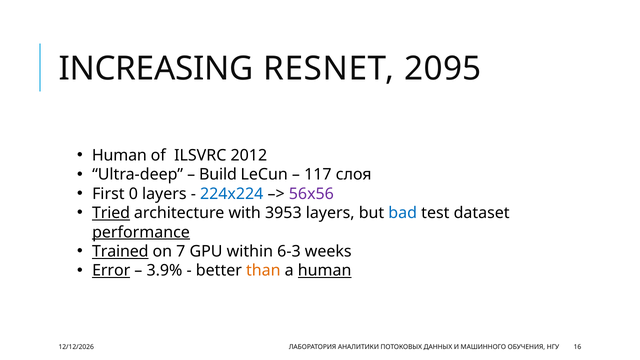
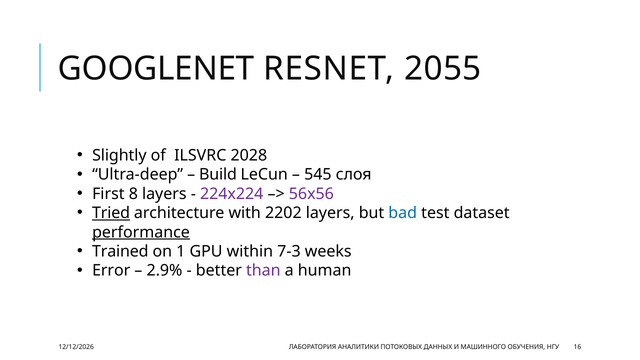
INCREASING: INCREASING -> GOOGLENET (156, 69)
2095: 2095 -> 2055 (443, 69)
Human: Human -> Slightly (119, 155)
2012: 2012 -> 2028 (249, 155)
117: 117 -> 545 (318, 175)
0: 0 -> 8 (133, 194)
224x224 colour: blue -> purple (232, 194)
3953: 3953 -> 2202 (283, 213)
Trained underline: present -> none (120, 251)
7: 7 -> 1 (181, 251)
6-3: 6-3 -> 7-3 (289, 251)
Error underline: present -> none (111, 271)
3.9%: 3.9% -> 2.9% (164, 271)
than colour: orange -> purple (263, 271)
human underline: present -> none (325, 271)
